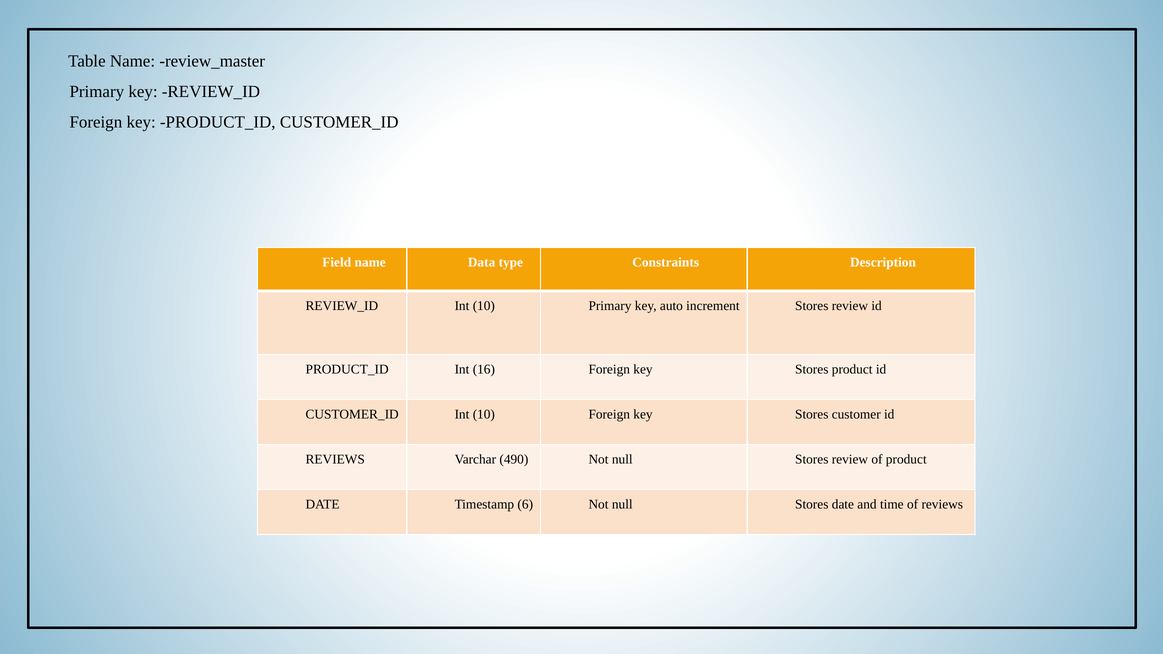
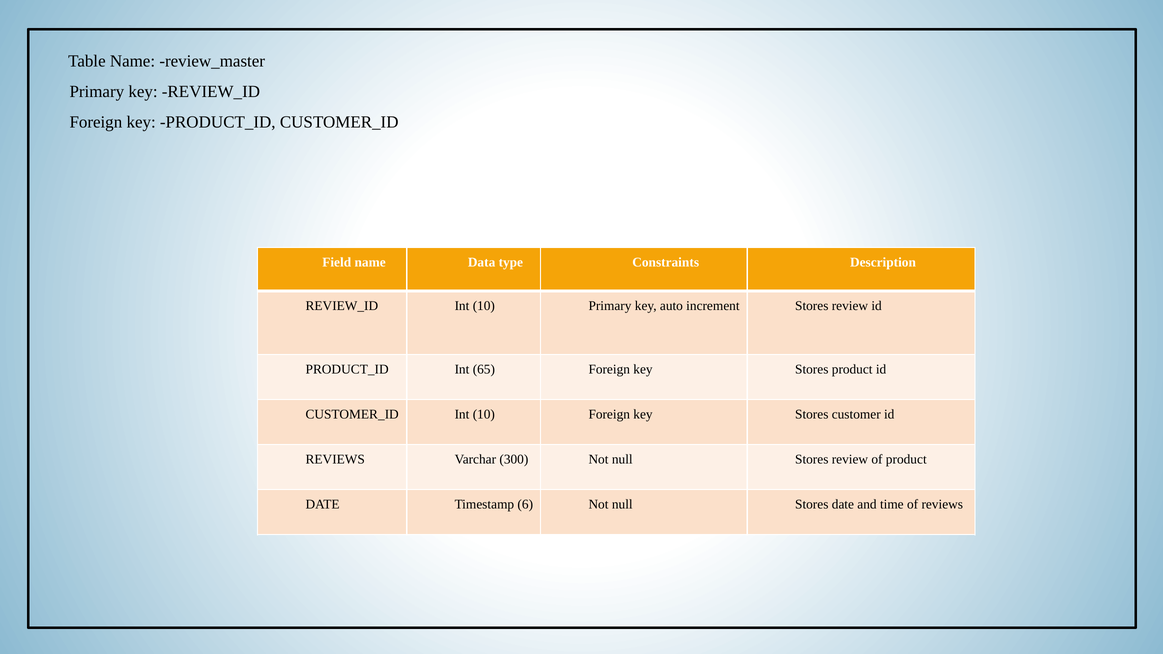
16: 16 -> 65 (484, 369)
490: 490 -> 300 (514, 460)
